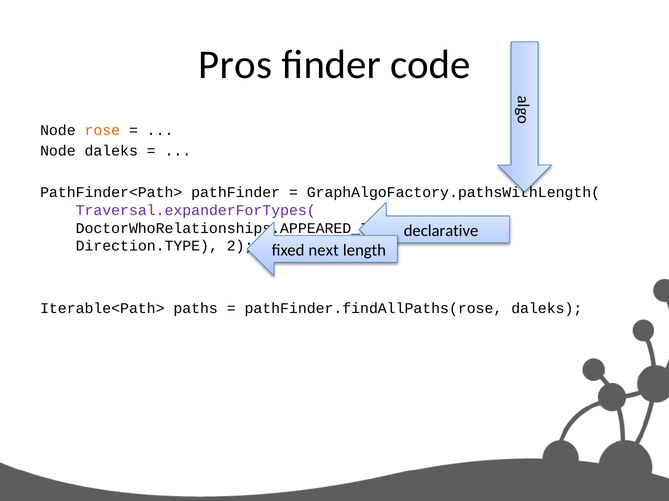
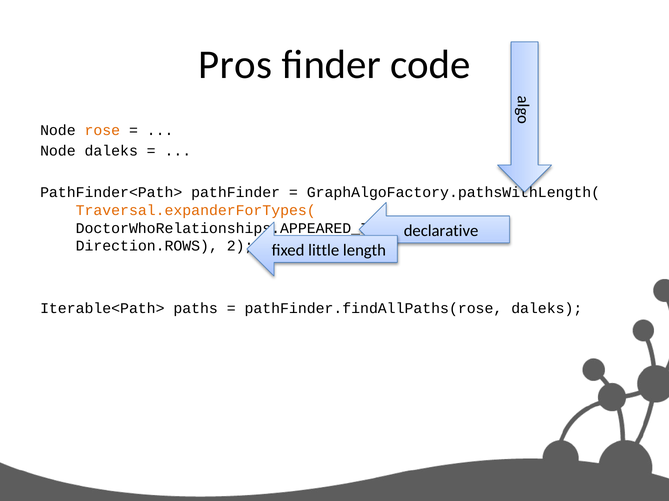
Traversal.expanderForTypes( colour: purple -> orange (196, 211)
Direction.TYPE: Direction.TYPE -> Direction.ROWS (147, 246)
next: next -> little (324, 251)
